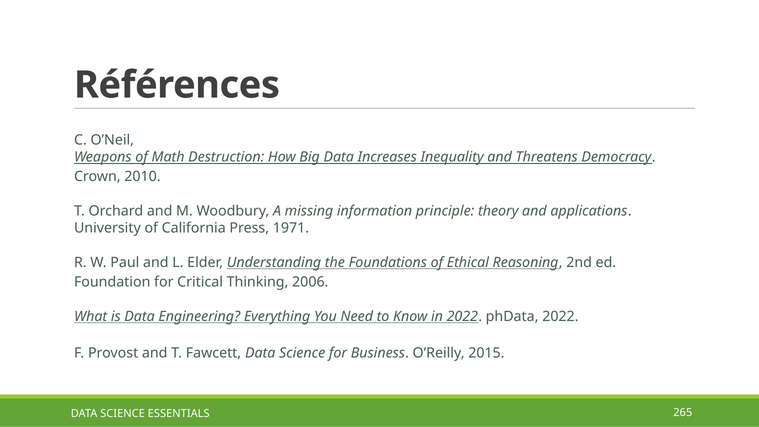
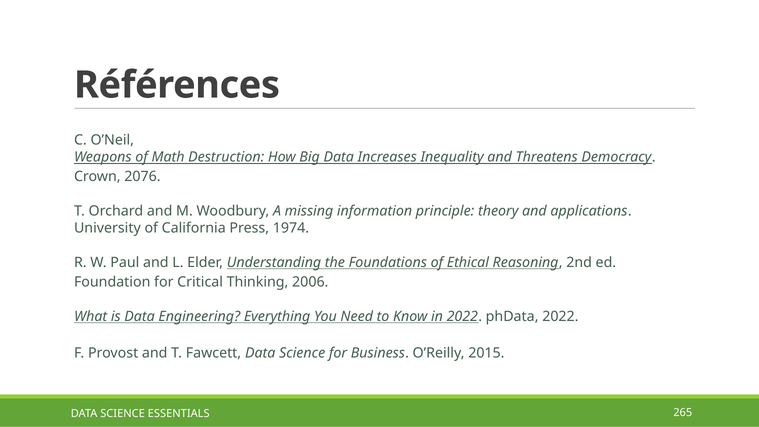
2010: 2010 -> 2076 (143, 176)
1971: 1971 -> 1974 (291, 228)
